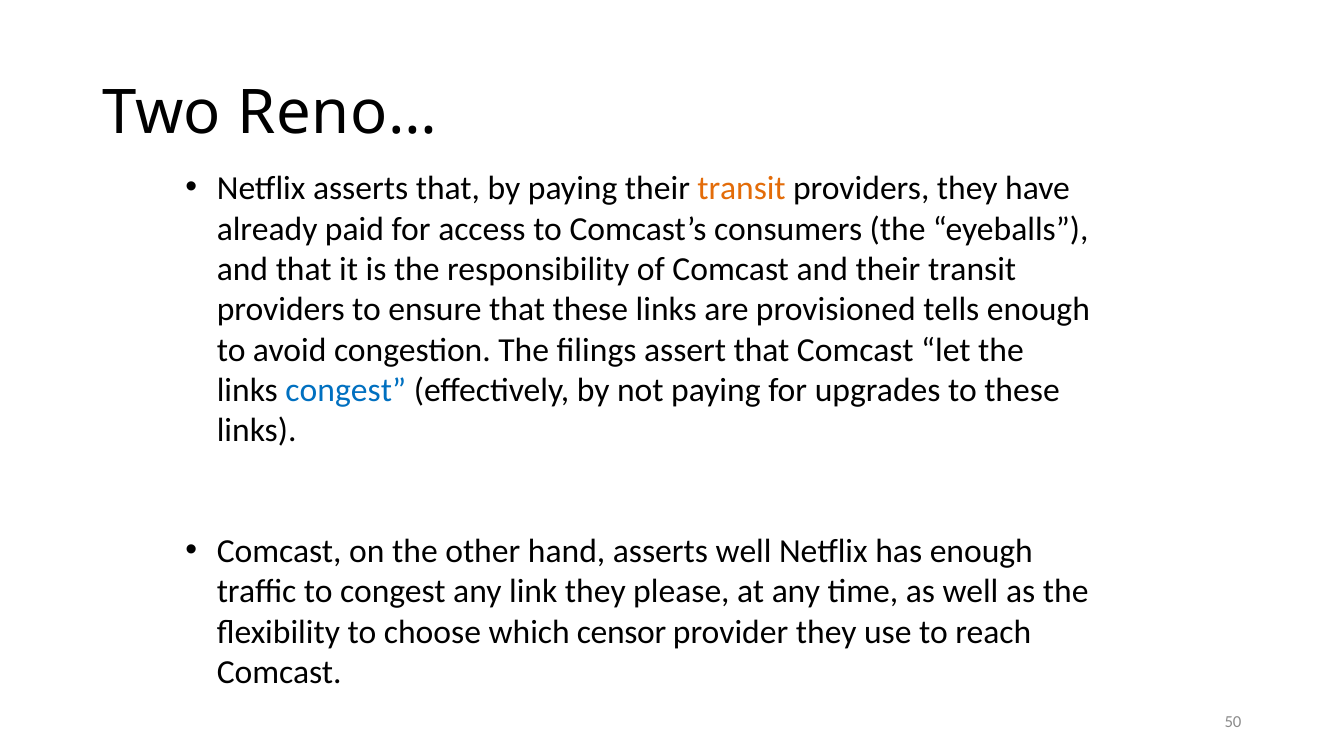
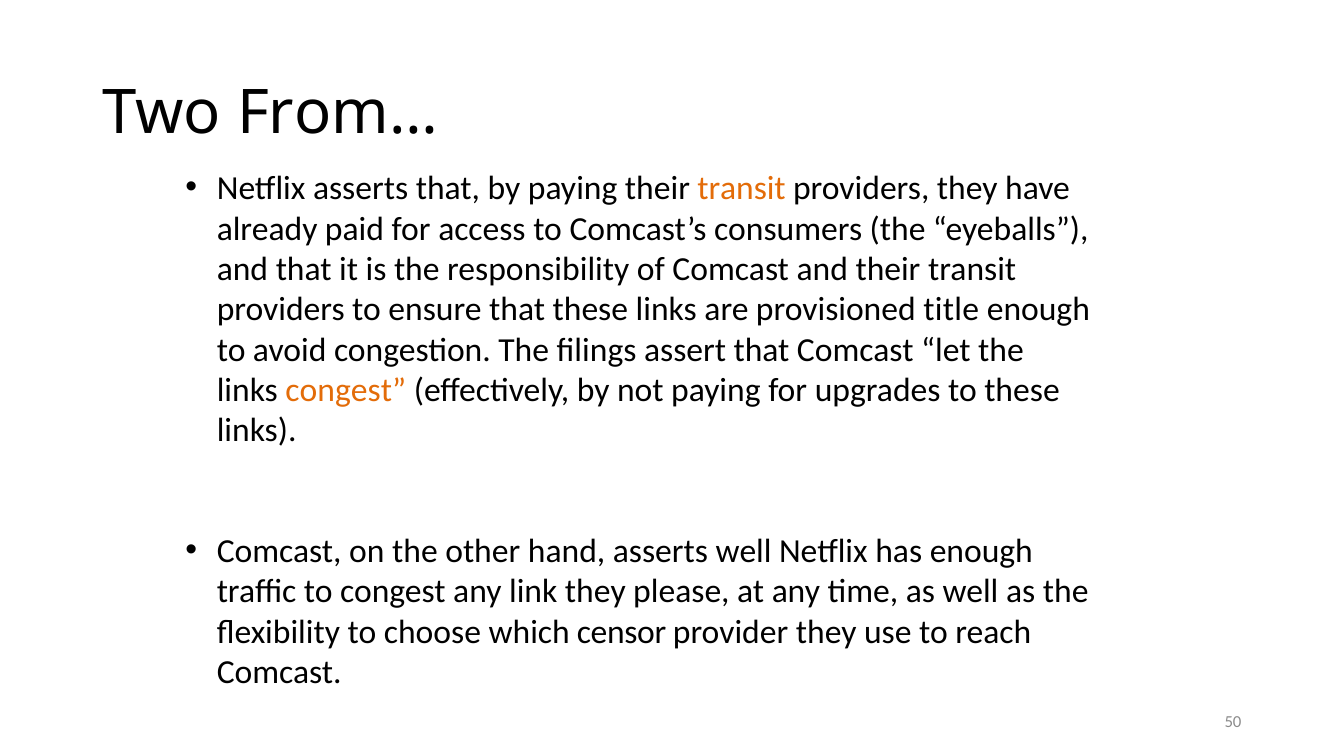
Reno…: Reno… -> From… (337, 113)
tells: tells -> title (951, 310)
congest colour: blue -> orange (346, 390)
